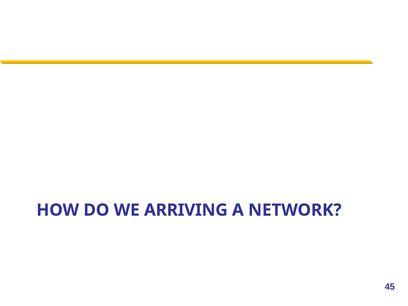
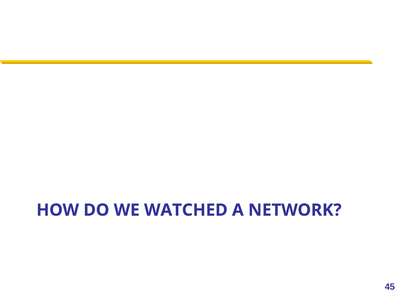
ARRIVING: ARRIVING -> WATCHED (186, 210)
